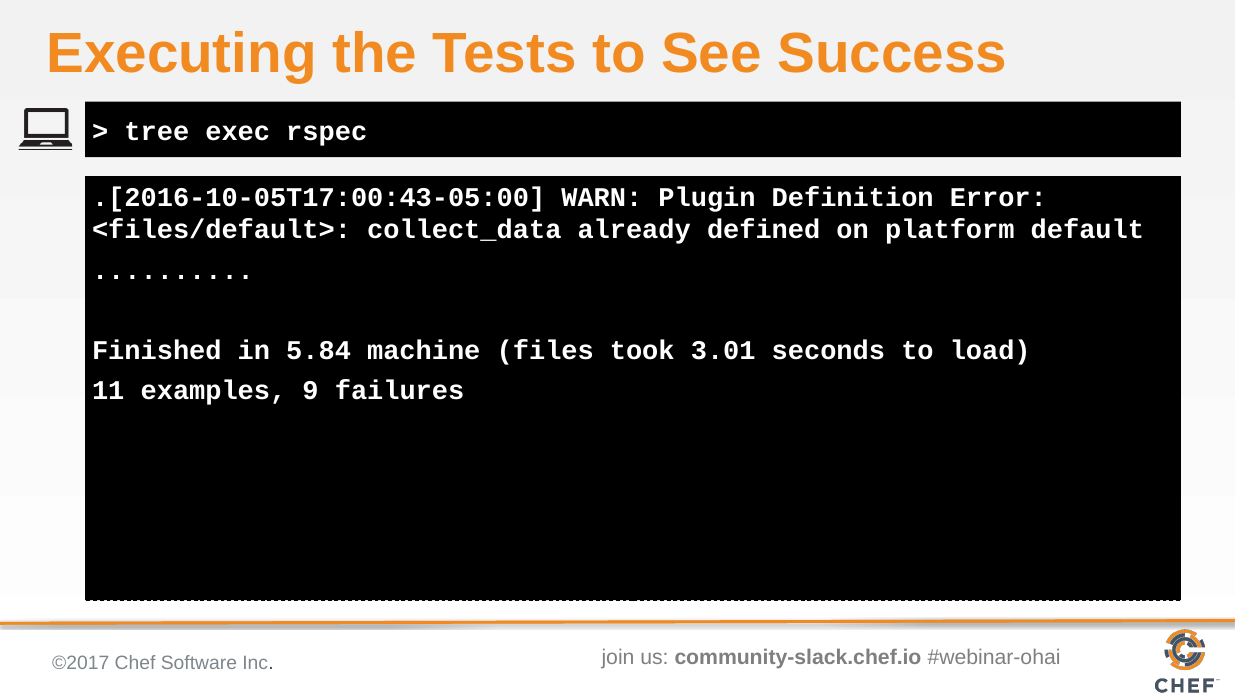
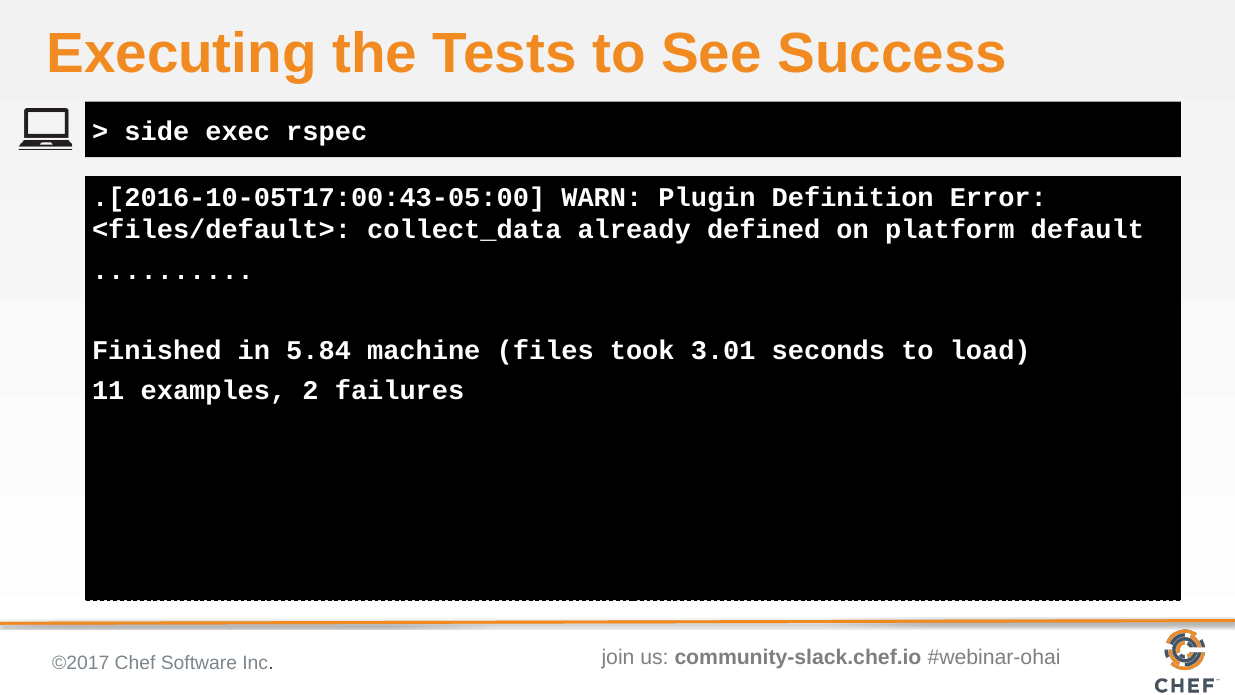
tree: tree -> side (157, 131)
9: 9 -> 2 (311, 391)
